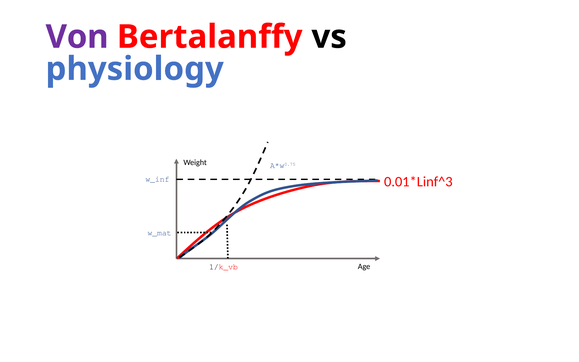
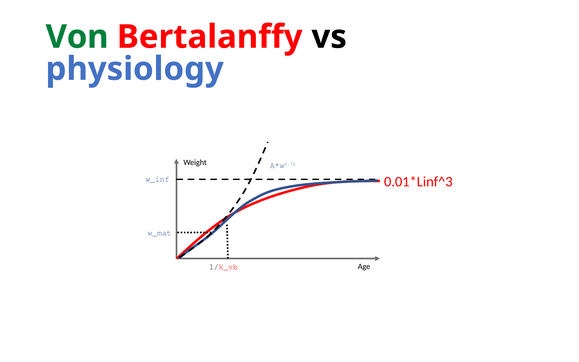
Von colour: purple -> green (77, 37)
